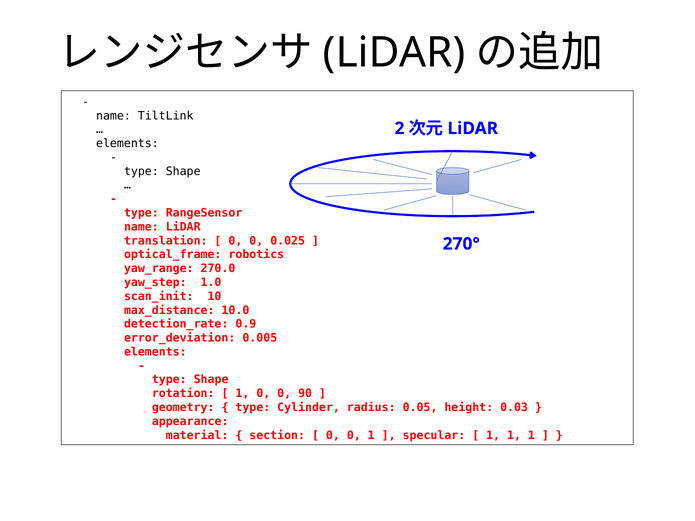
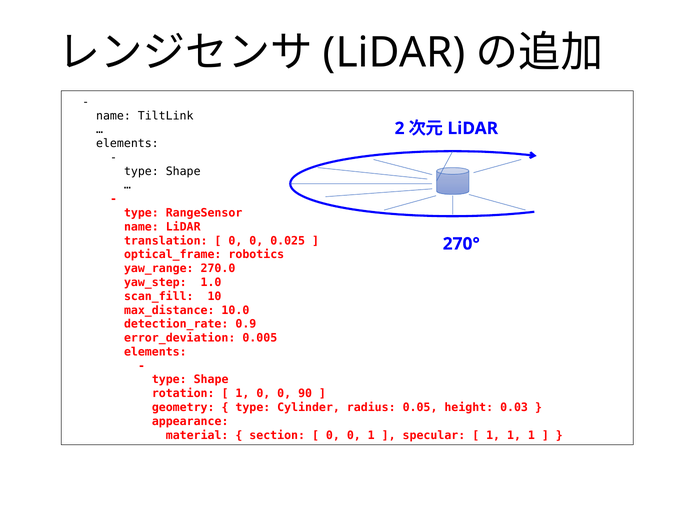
scan_init: scan_init -> scan_fill (159, 296)
